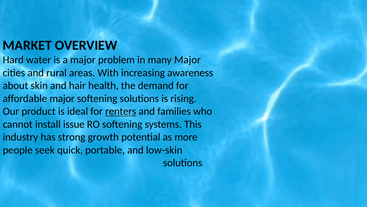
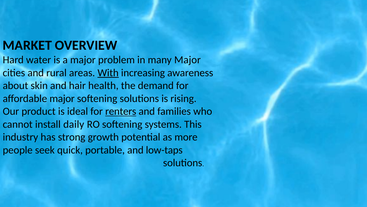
With underline: none -> present (108, 73)
issue: issue -> daily (74, 124)
low-skin: low-skin -> low-taps (164, 150)
